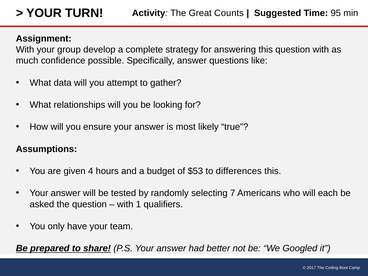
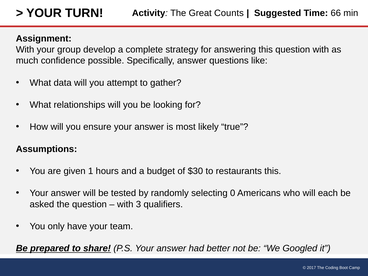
95: 95 -> 66 (336, 13)
4: 4 -> 1 (91, 171)
$53: $53 -> $30 (195, 171)
differences: differences -> restaurants (239, 171)
7: 7 -> 0 (233, 193)
1: 1 -> 3 (138, 204)
